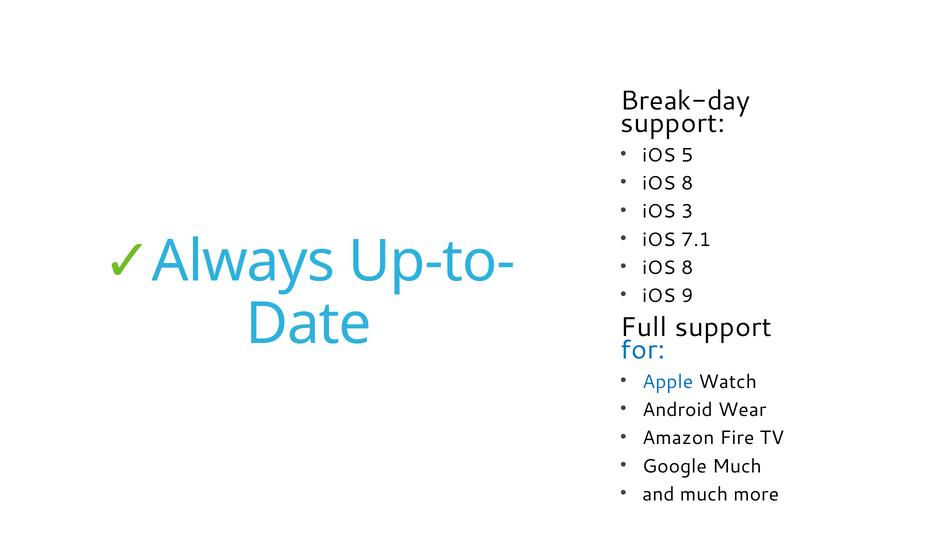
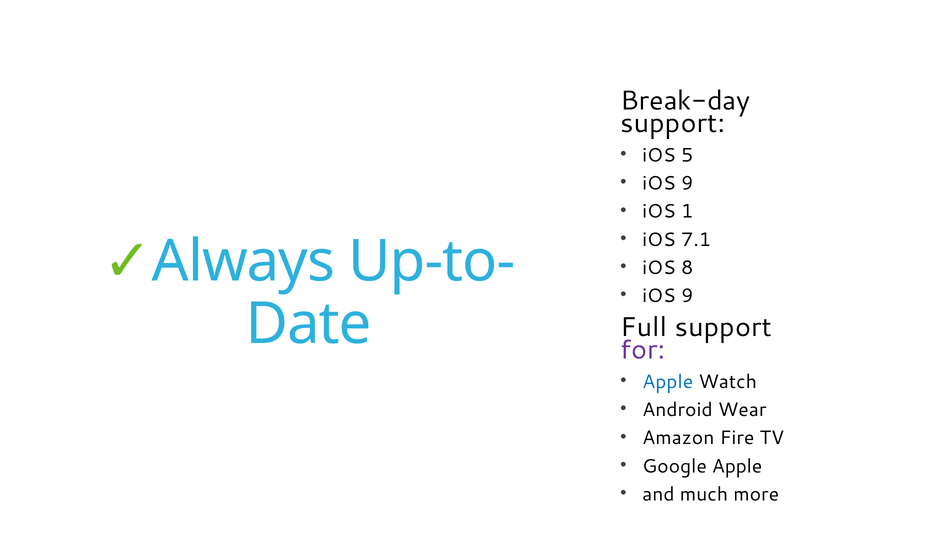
8: 8 -> 9 (687, 184)
3: 3 -> 1 (687, 212)
for colour: blue -> purple (643, 350)
Google Much: Much -> Apple (737, 467)
